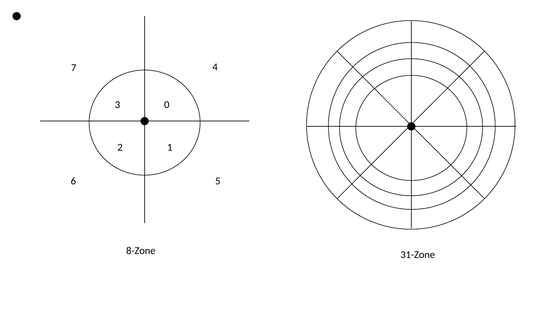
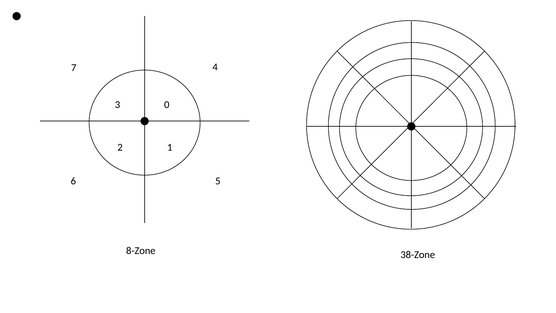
31-Zone: 31-Zone -> 38-Zone (418, 255)
